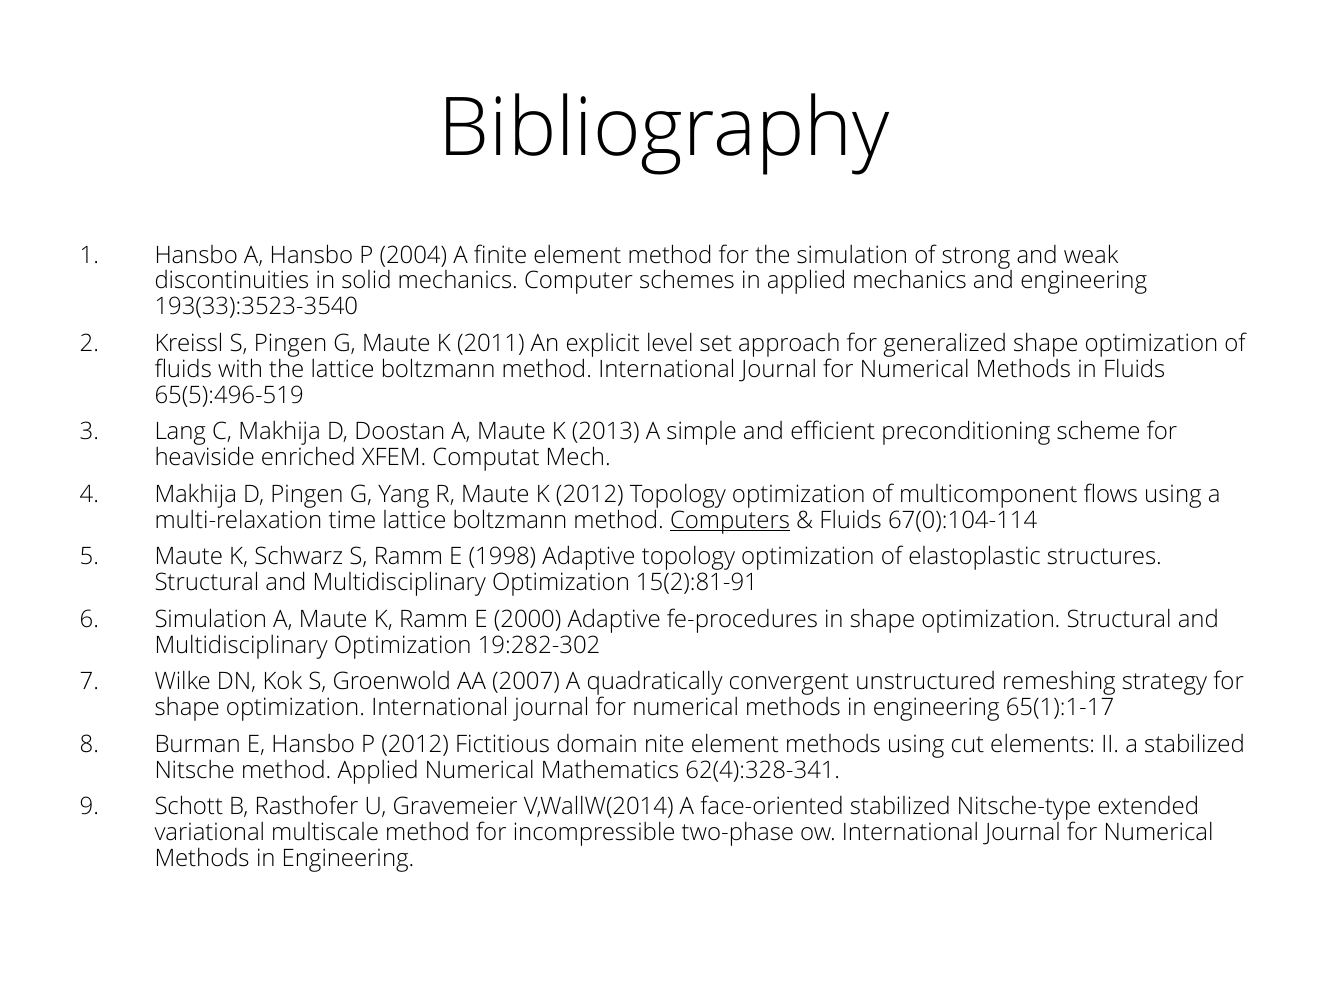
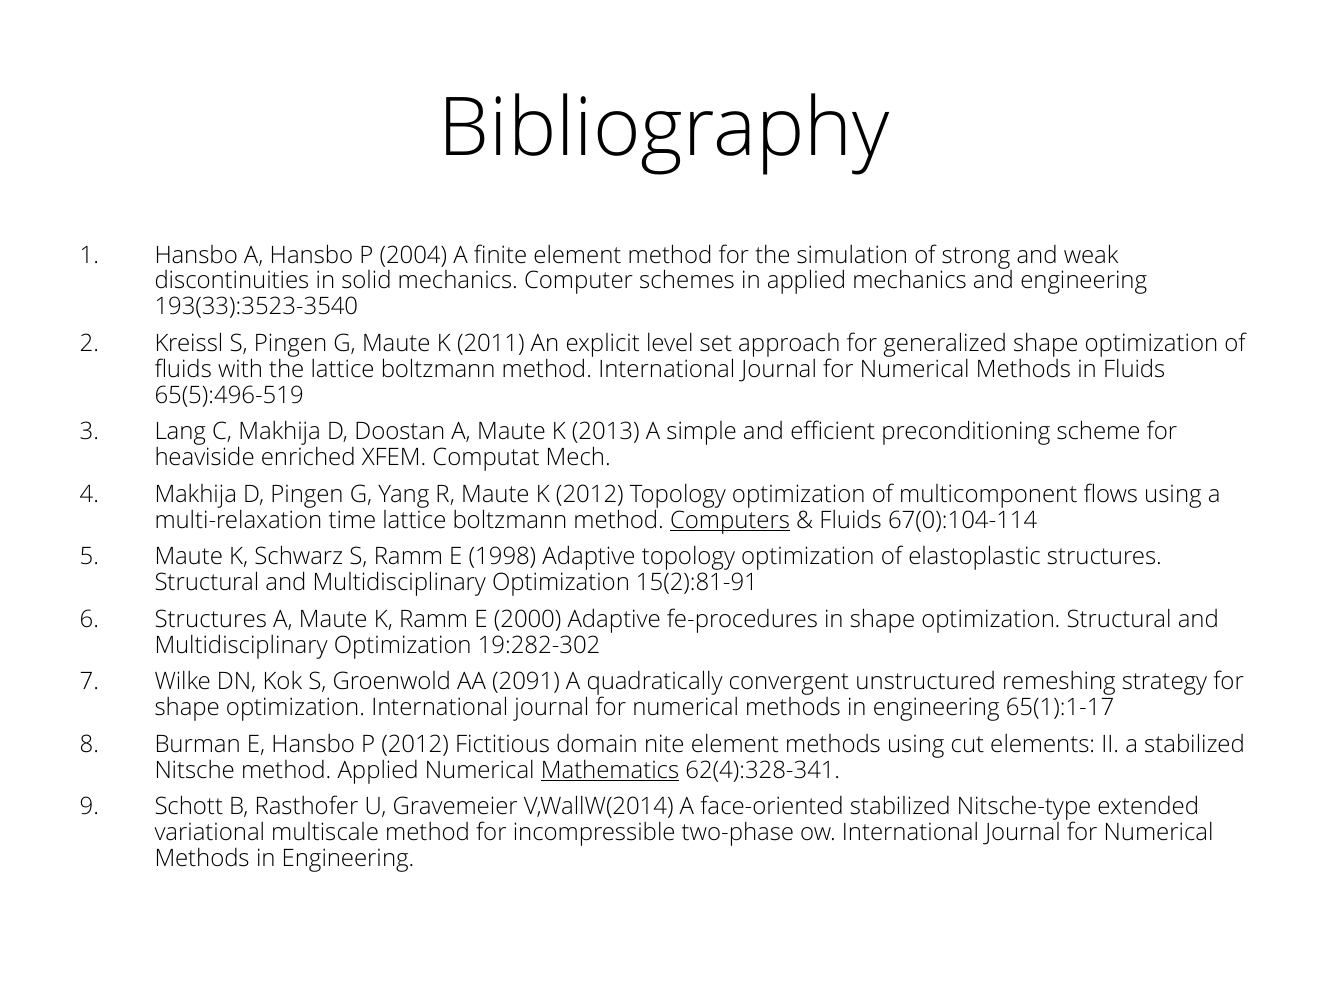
Simulation: Simulation -> Structures (211, 620)
2007: 2007 -> 2091 (526, 682)
Mathematics underline: none -> present (610, 771)
